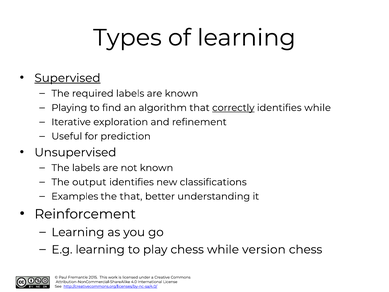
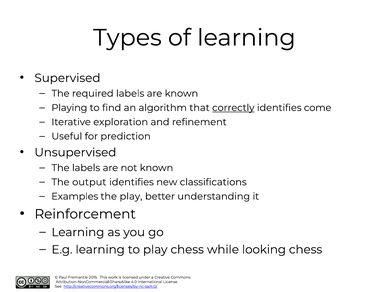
Supervised underline: present -> none (67, 78)
identifies while: while -> come (318, 108)
the that: that -> play (131, 196)
version: version -> looking (264, 249)
